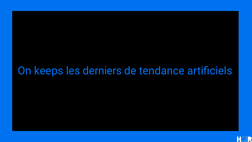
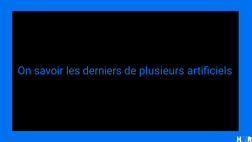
keeps: keeps -> savoir (49, 71)
tendance: tendance -> plusieurs (162, 71)
